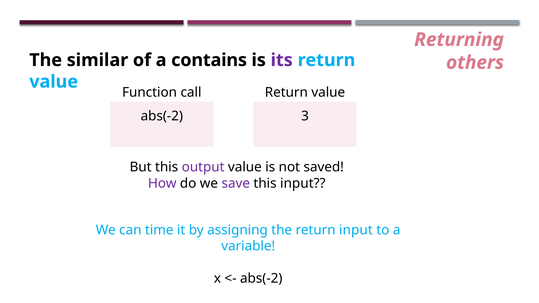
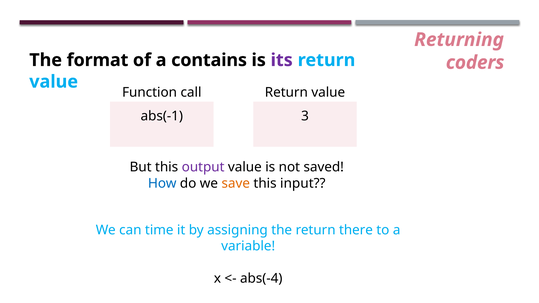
similar: similar -> format (98, 60)
others: others -> coders (475, 63)
abs(-2: abs(-2 -> abs(-1 (162, 116)
How colour: purple -> blue (162, 183)
save colour: purple -> orange (236, 183)
return input: input -> there (356, 230)
abs(-2: abs(-2 -> abs(-4 (261, 279)
